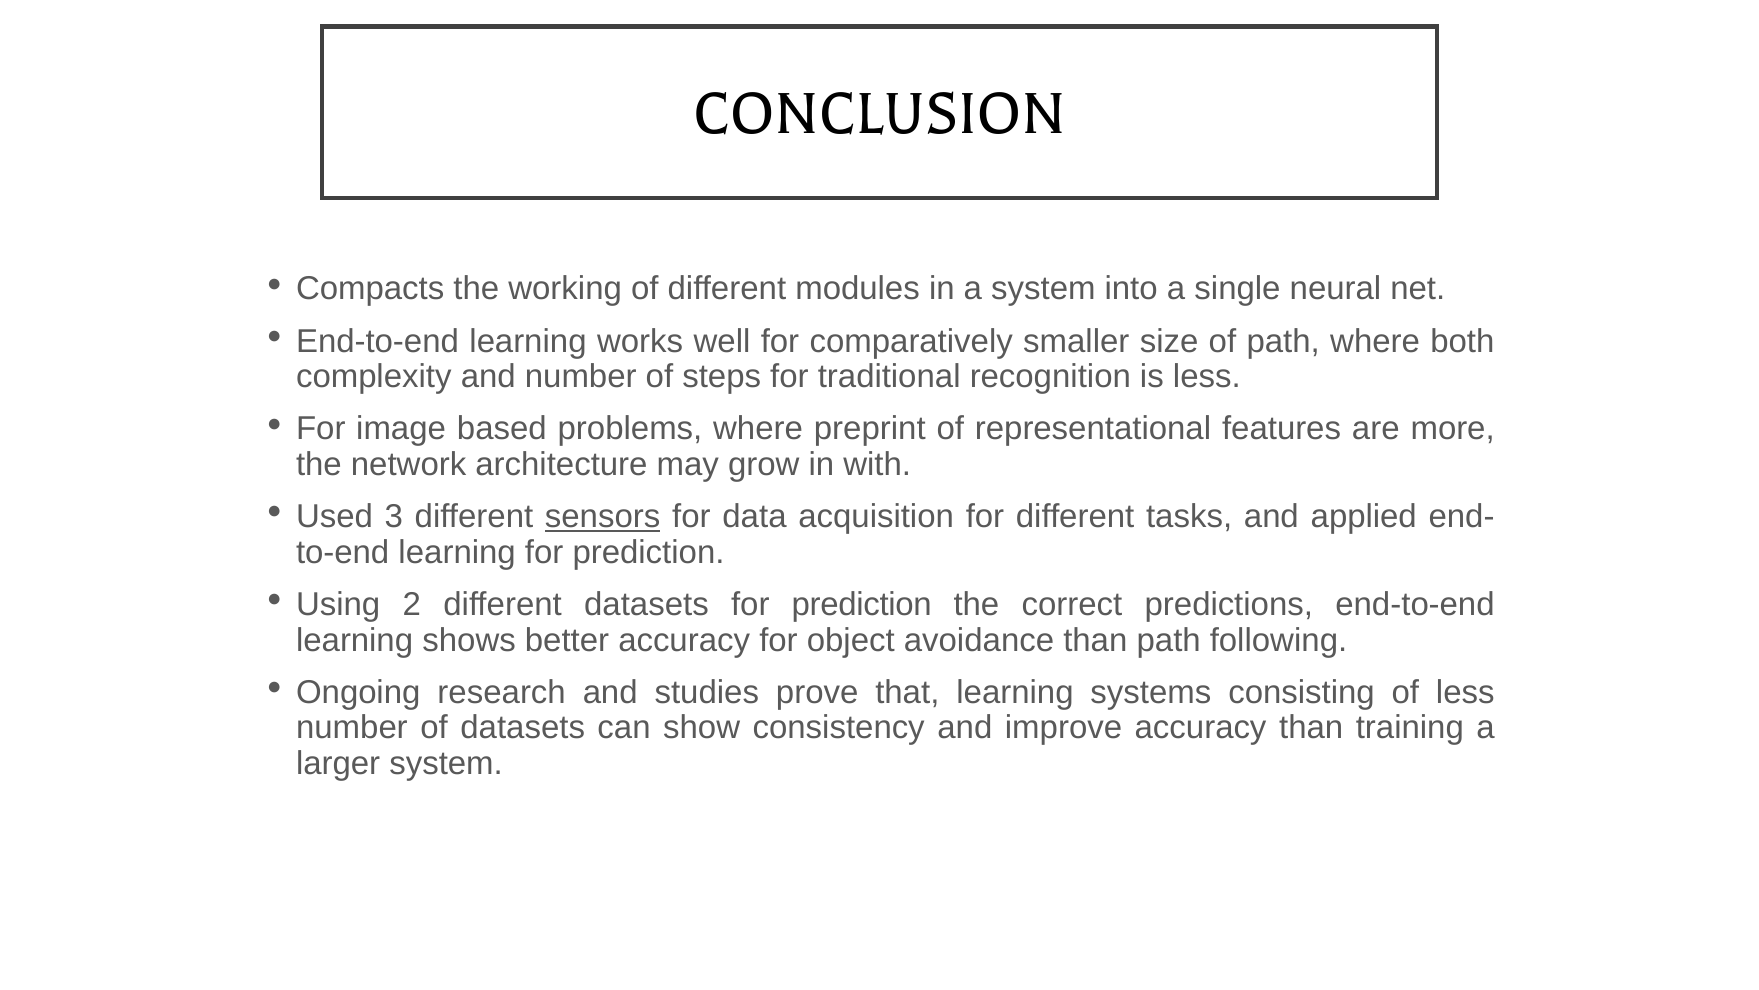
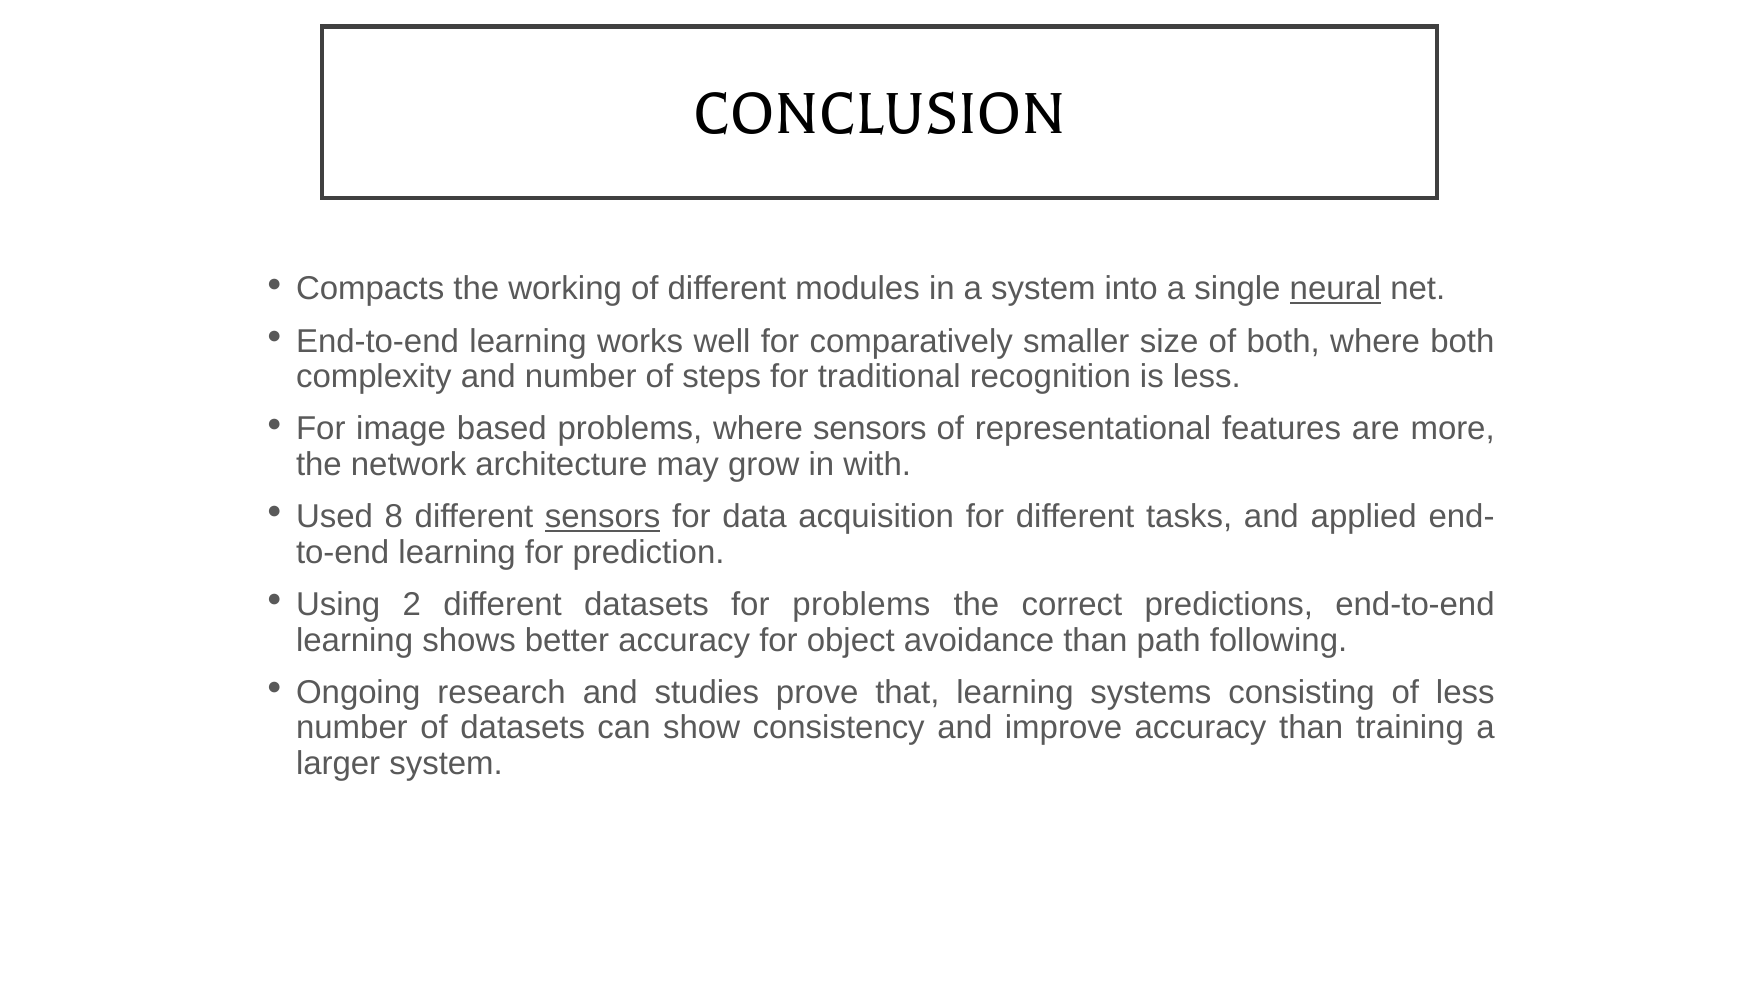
neural underline: none -> present (1335, 289)
of path: path -> both (1283, 341)
where preprint: preprint -> sensors (870, 429)
3: 3 -> 8 (394, 516)
datasets for prediction: prediction -> problems (861, 604)
